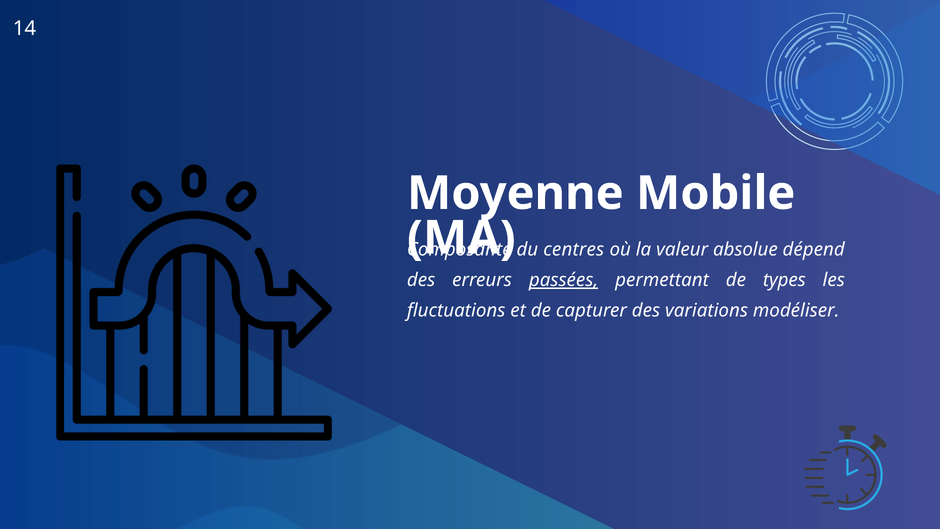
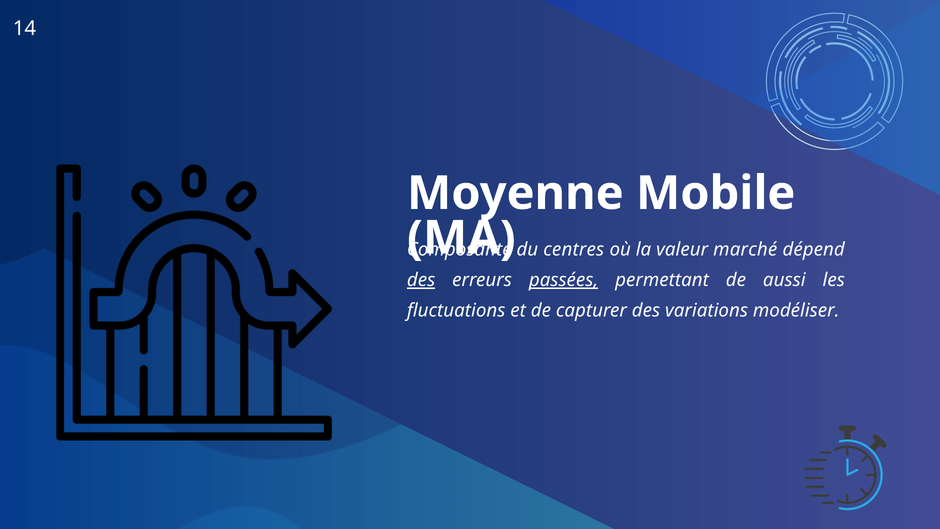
absolue: absolue -> marché (745, 250)
des underline: none -> present (421, 280)
types: types -> aussi (784, 280)
